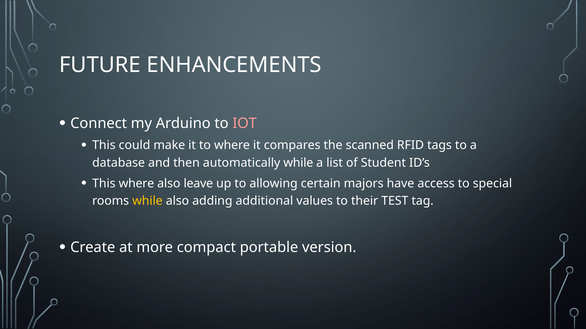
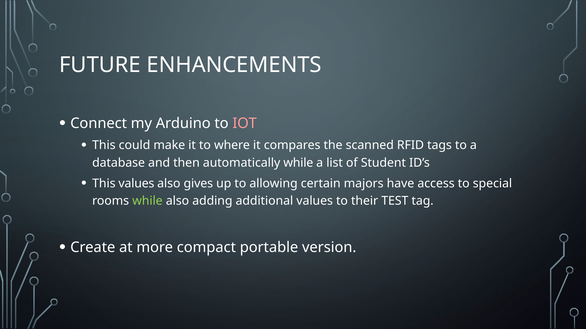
This where: where -> values (136, 184)
leave: leave -> gives (198, 184)
while colour: yellow -> light green (147, 201)
